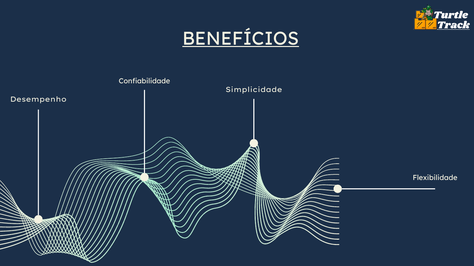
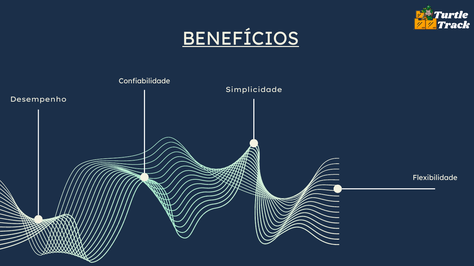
Track underline: present -> none (453, 25)
